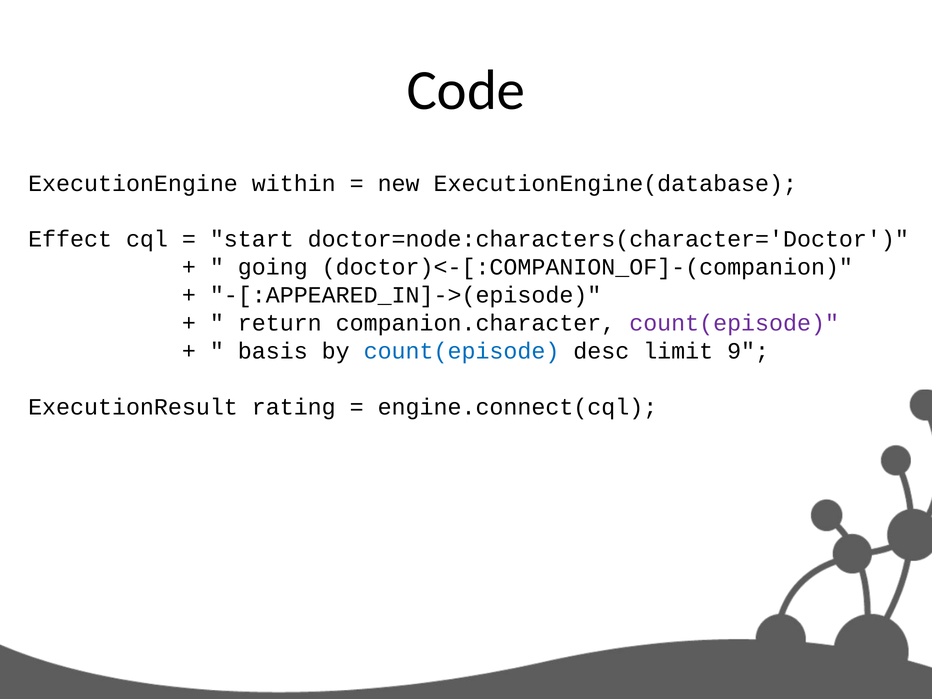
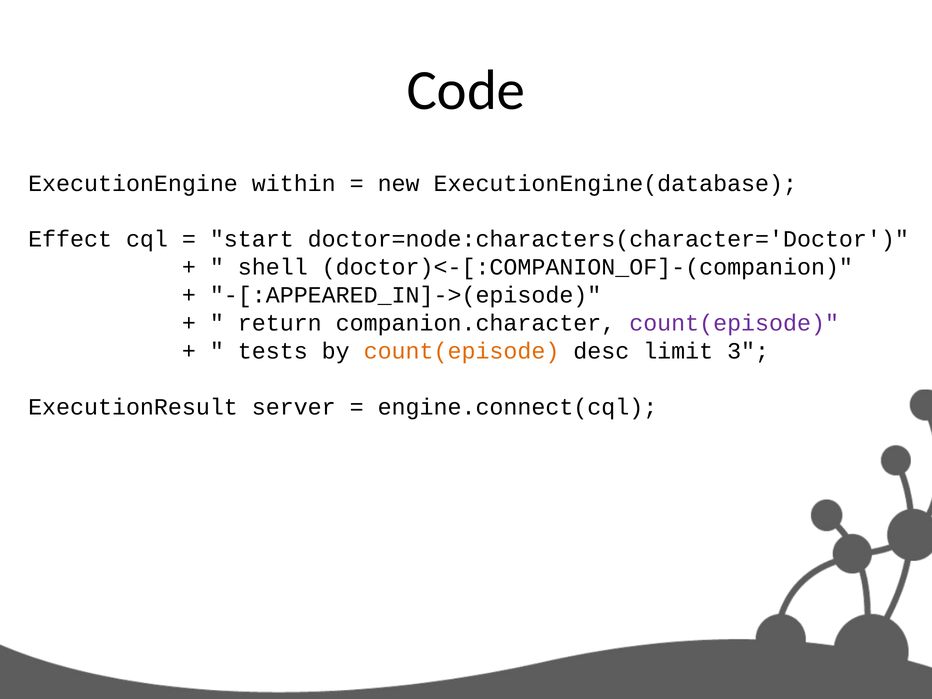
going: going -> shell (273, 267)
basis: basis -> tests (273, 351)
count(episode colour: blue -> orange (462, 351)
9: 9 -> 3 (748, 351)
rating: rating -> server (294, 407)
